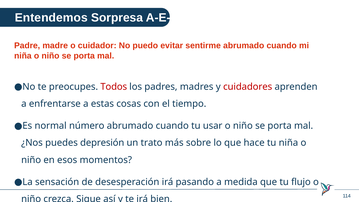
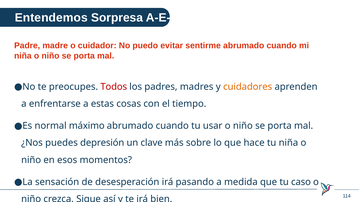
cuidadores colour: red -> orange (248, 87)
número: número -> máximo (87, 126)
trato: trato -> clave (152, 143)
flujo: flujo -> caso (301, 182)
